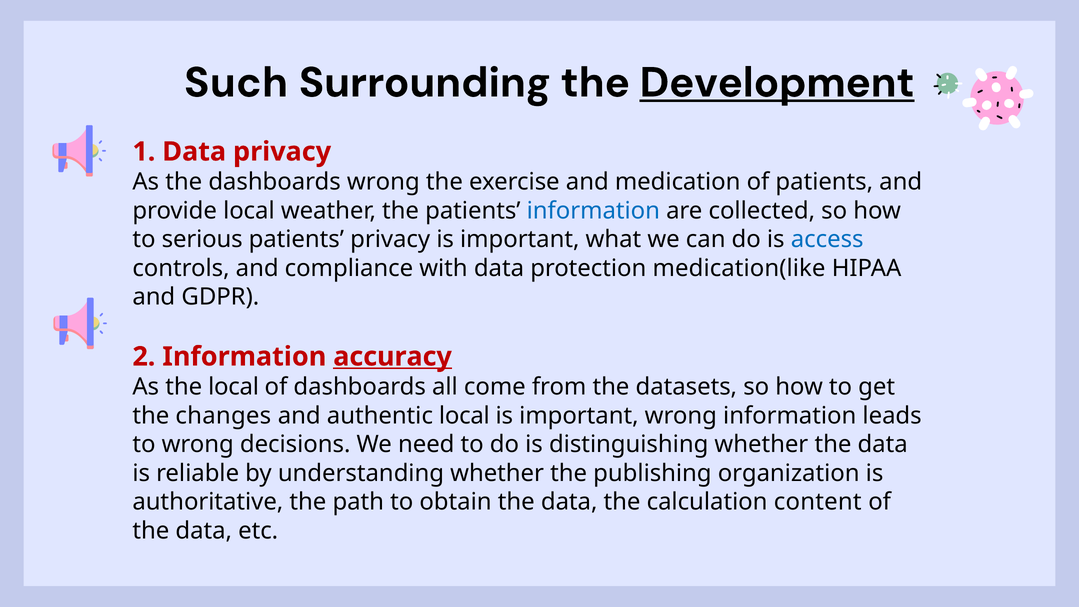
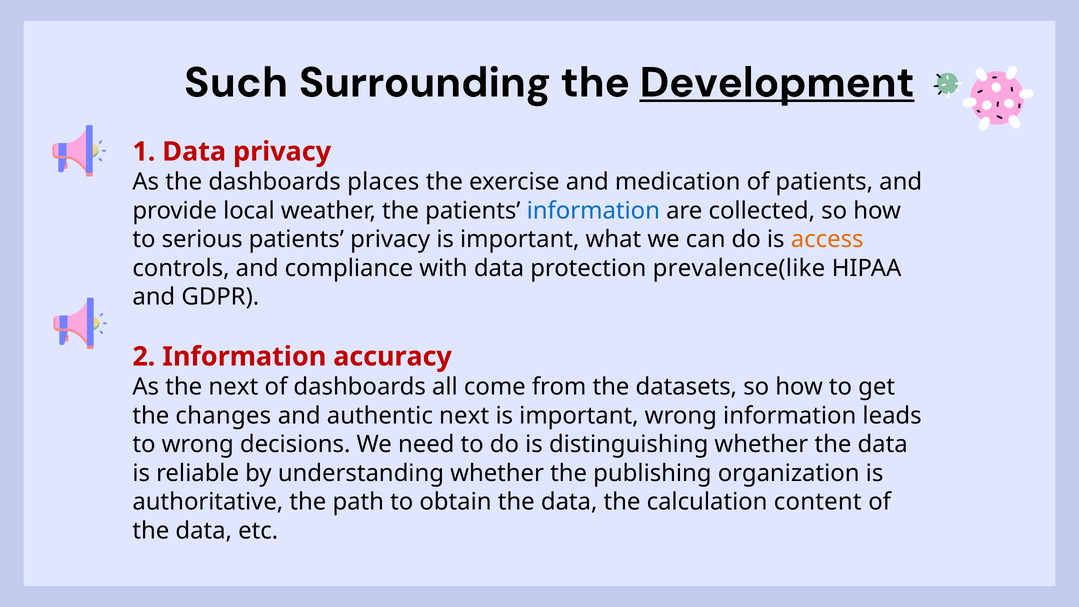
dashboards wrong: wrong -> places (383, 182)
access colour: blue -> orange (827, 240)
medication(like: medication(like -> prevalence(like (739, 268)
accuracy underline: present -> none (393, 357)
the local: local -> next (233, 387)
authentic local: local -> next (464, 416)
